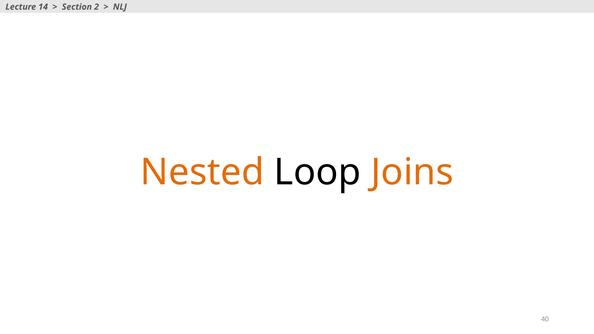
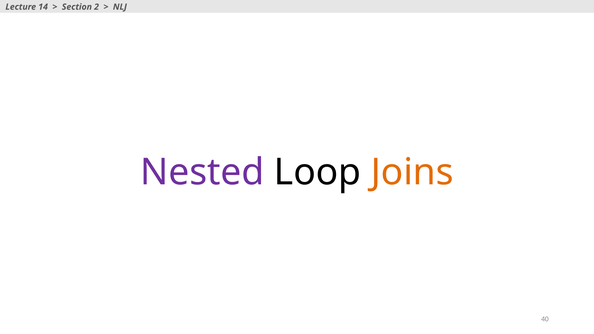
Nested colour: orange -> purple (202, 172)
